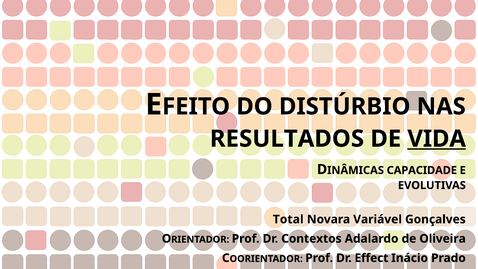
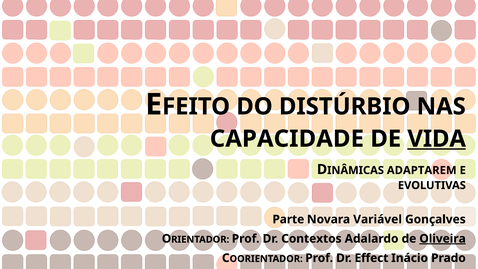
RESULTADOS: RESULTADOS -> CAPACIDADE (287, 139)
CAPACIDADE: CAPACIDADE -> ADAPTAREM (422, 170)
Total: Total -> Parte (288, 219)
Oliveira underline: none -> present (443, 239)
